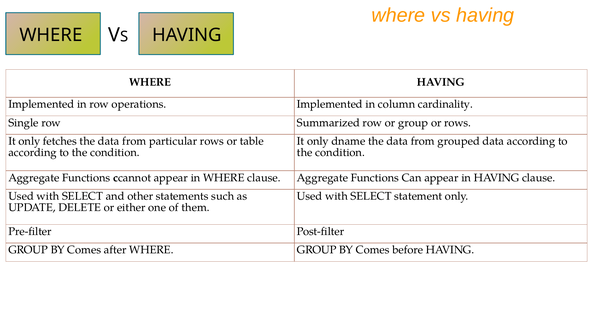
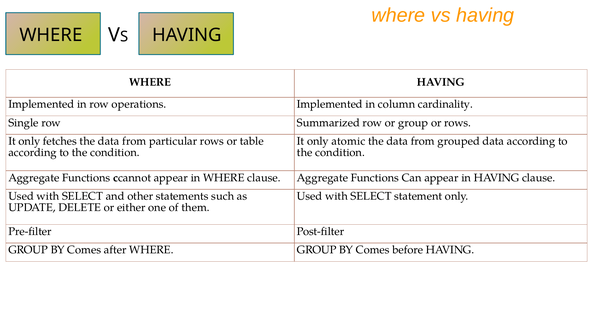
dname: dname -> atomic (348, 142)
